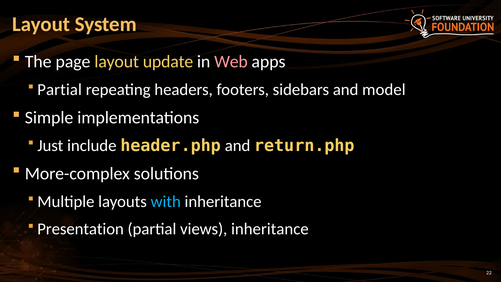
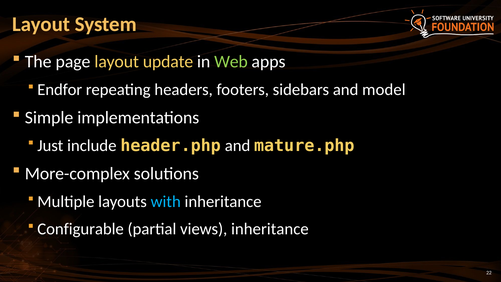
Web colour: pink -> light green (231, 62)
Partial: Partial -> Endfor (60, 90)
return.php: return.php -> mature.php (304, 146)
Presentation: Presentation -> Configurable (81, 229)
